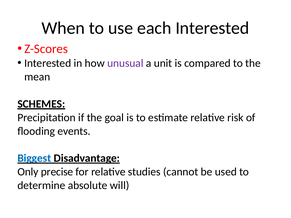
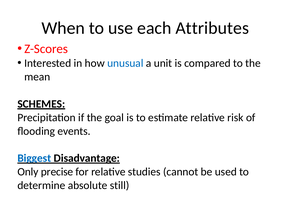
each Interested: Interested -> Attributes (212, 28)
unusual colour: purple -> blue (125, 63)
will: will -> still (120, 186)
